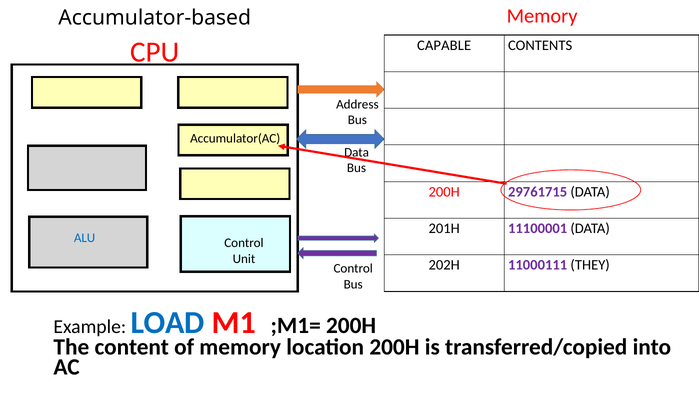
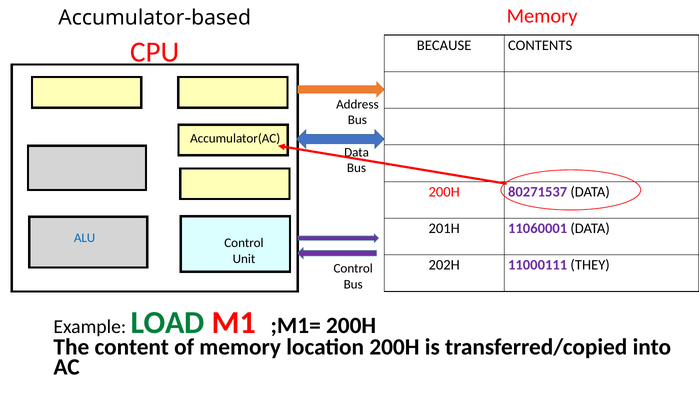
CAPABLE: CAPABLE -> BECAUSE (444, 45)
29761715: 29761715 -> 80271537 (538, 192)
11100001: 11100001 -> 11060001 (538, 229)
LOAD colour: blue -> green (168, 323)
